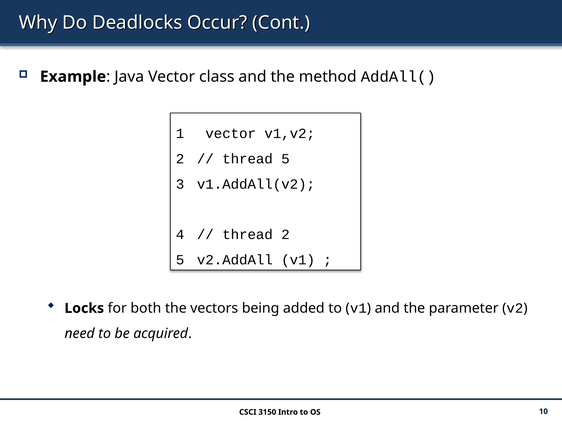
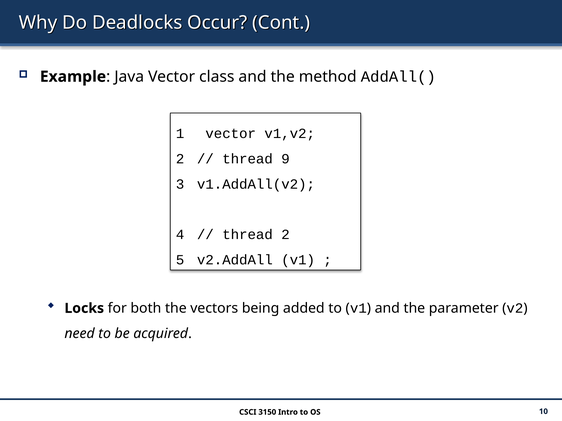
thread 5: 5 -> 9 (285, 159)
